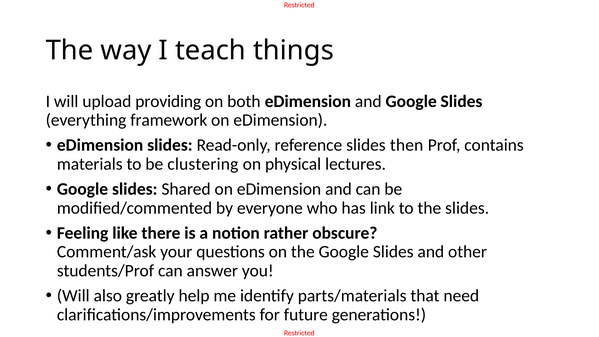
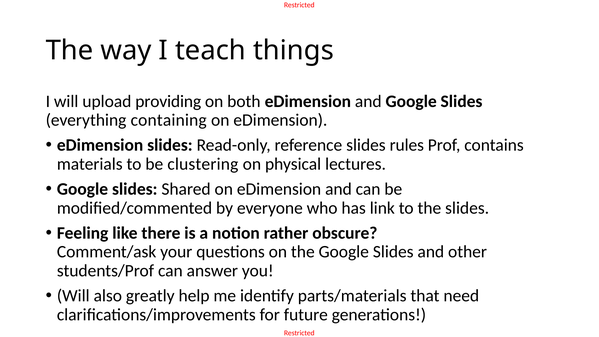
framework: framework -> containing (169, 120)
then: then -> rules (407, 145)
